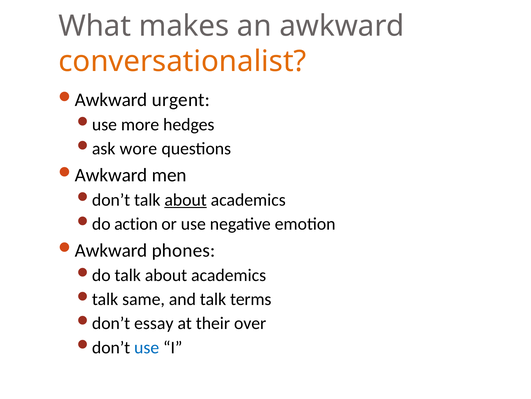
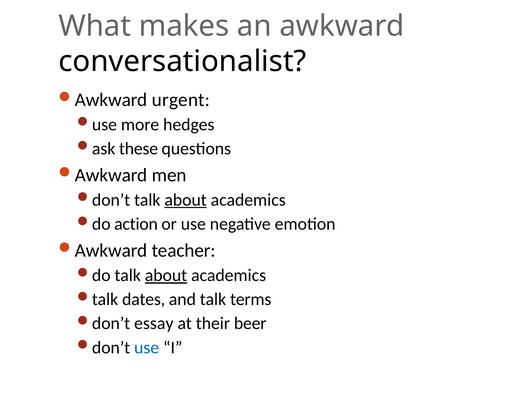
conversationalist colour: orange -> black (182, 61)
wore: wore -> these (139, 148)
phones: phones -> teacher (184, 250)
about underline: none -> present (166, 275)
same: same -> dates (144, 299)
over: over -> beer (250, 323)
